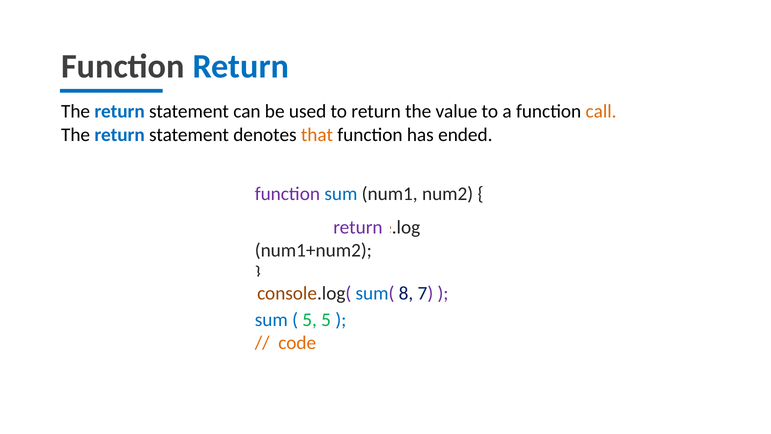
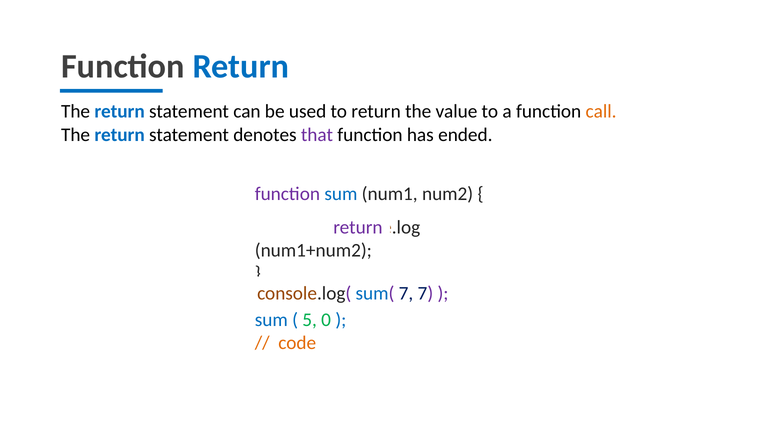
that colour: orange -> purple (317, 135)
sum( 8: 8 -> 7 (406, 293)
5 5: 5 -> 0 (326, 320)
